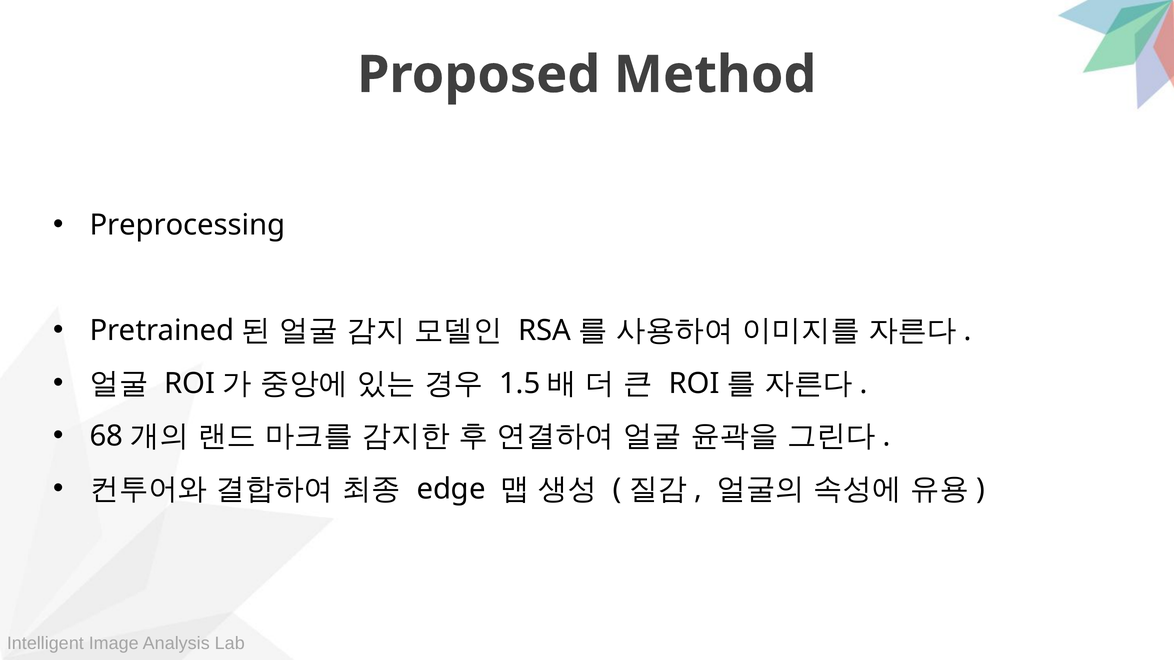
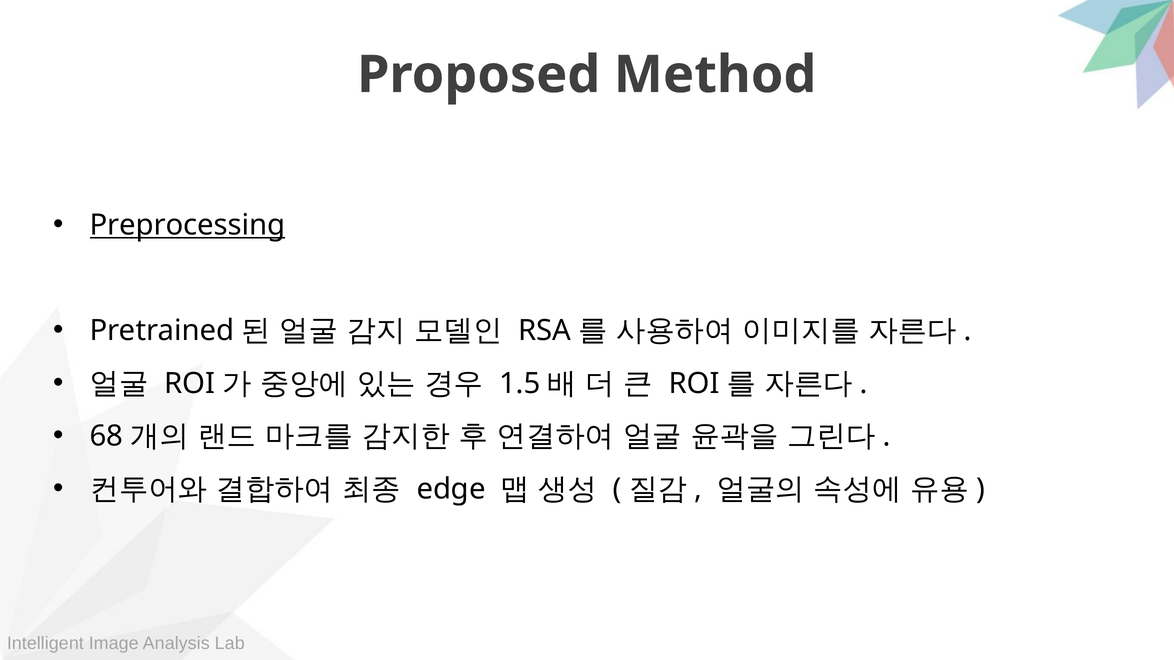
Preprocessing underline: none -> present (188, 225)
